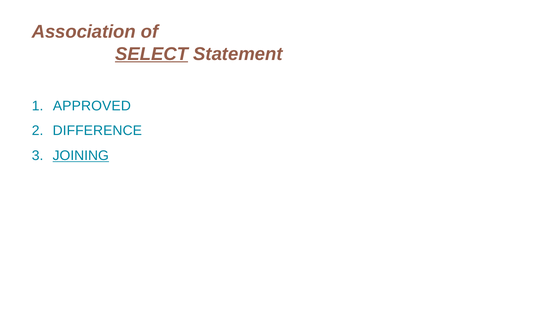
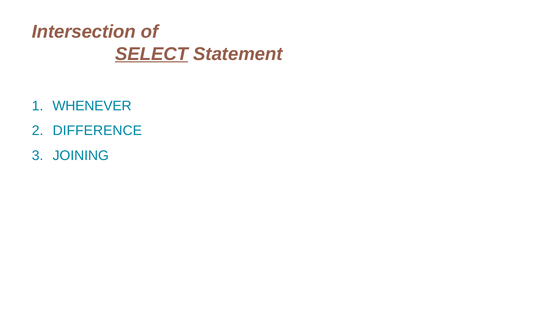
Association: Association -> Intersection (84, 32)
APPROVED: APPROVED -> WHENEVER (92, 106)
JOINING underline: present -> none (81, 156)
